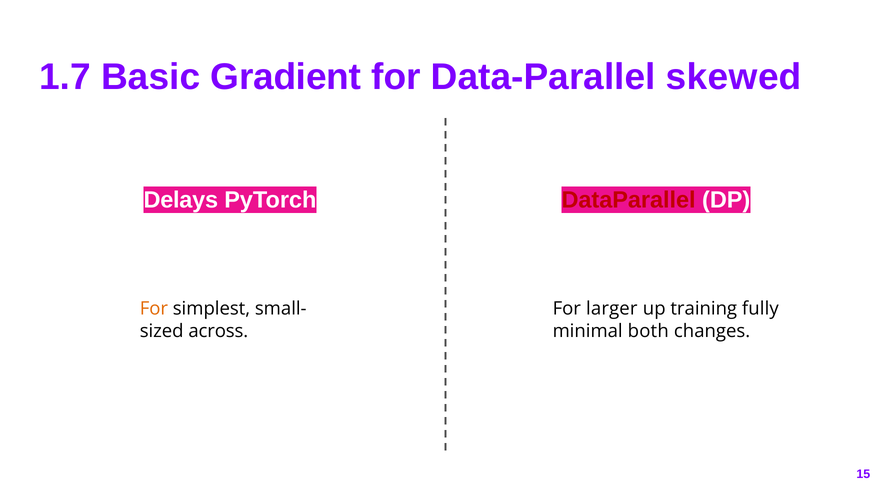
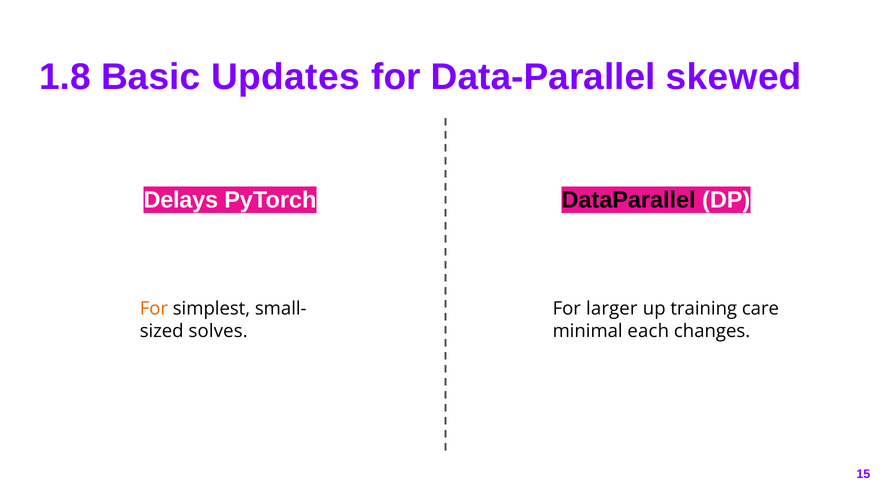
1.7: 1.7 -> 1.8 (65, 77)
Gradient: Gradient -> Updates (285, 77)
DataParallel colour: red -> black (629, 200)
fully: fully -> care (760, 309)
across: across -> solves (218, 331)
both: both -> each (648, 331)
